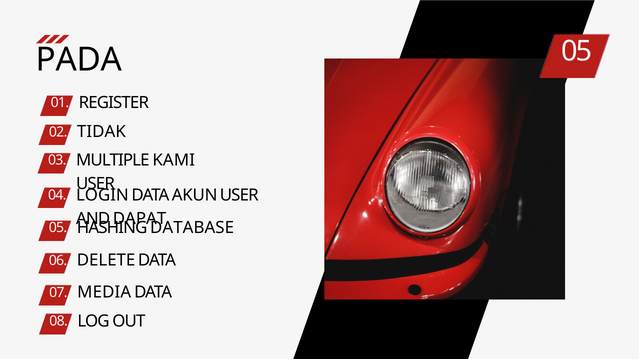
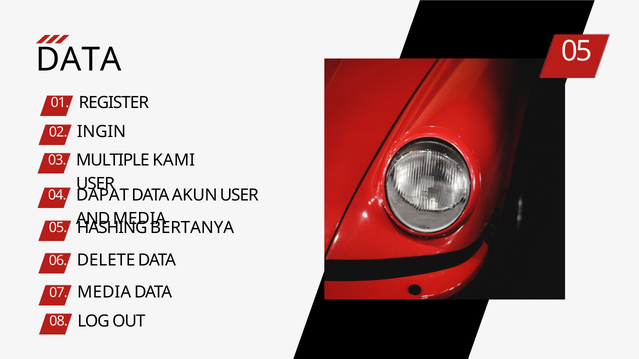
PADA: PADA -> DATA (79, 60)
TIDAK: TIDAK -> INGIN (101, 132)
LOGIN: LOGIN -> DAPAT (102, 195)
DAPAT: DAPAT -> MEDIA (140, 219)
DATABASE: DATABASE -> BERTANYA (192, 228)
